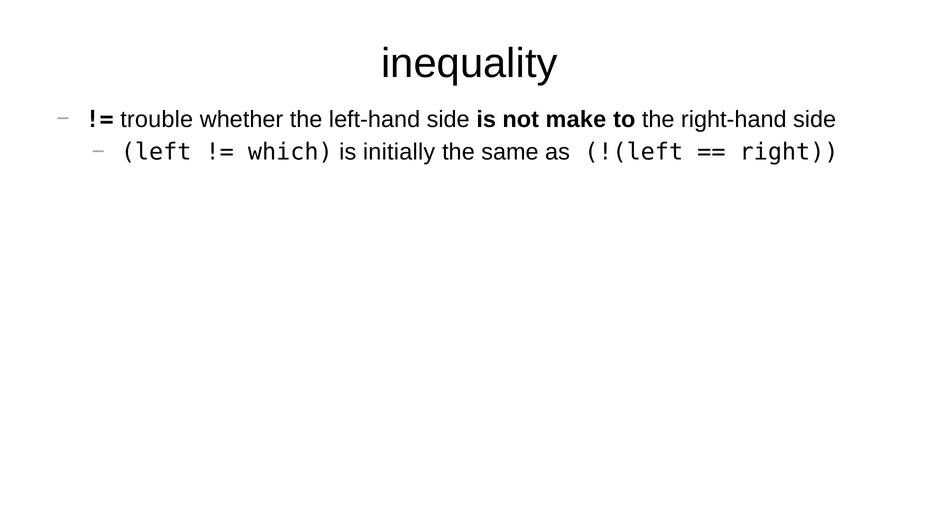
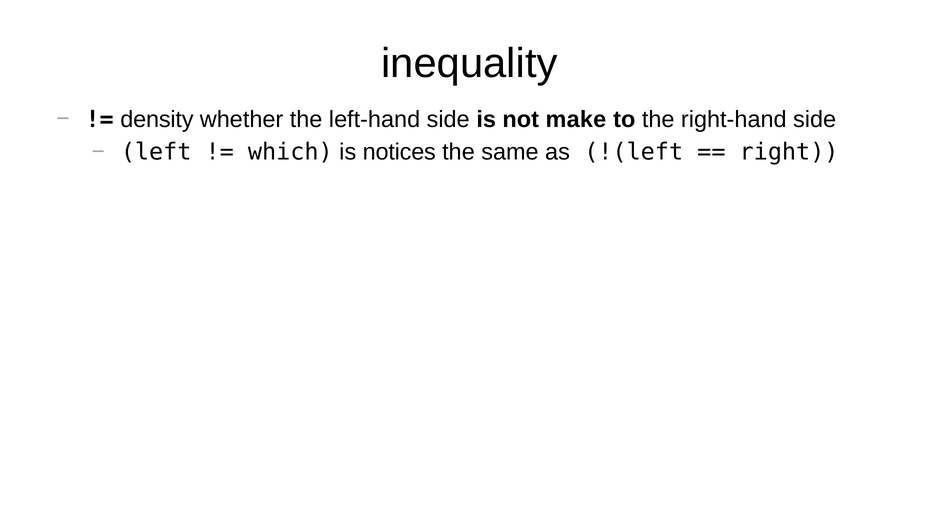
trouble: trouble -> density (157, 119)
initially: initially -> notices (399, 152)
